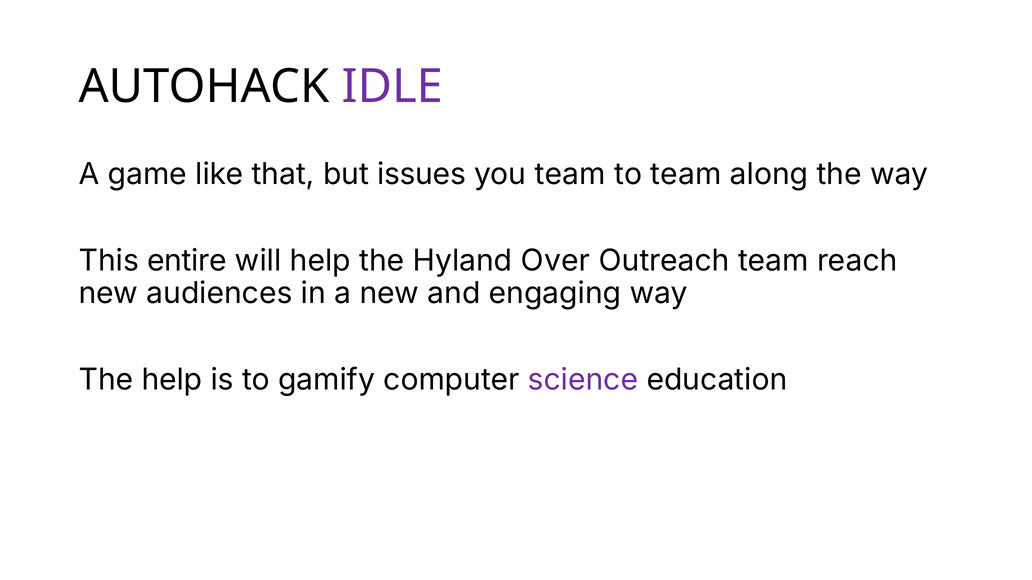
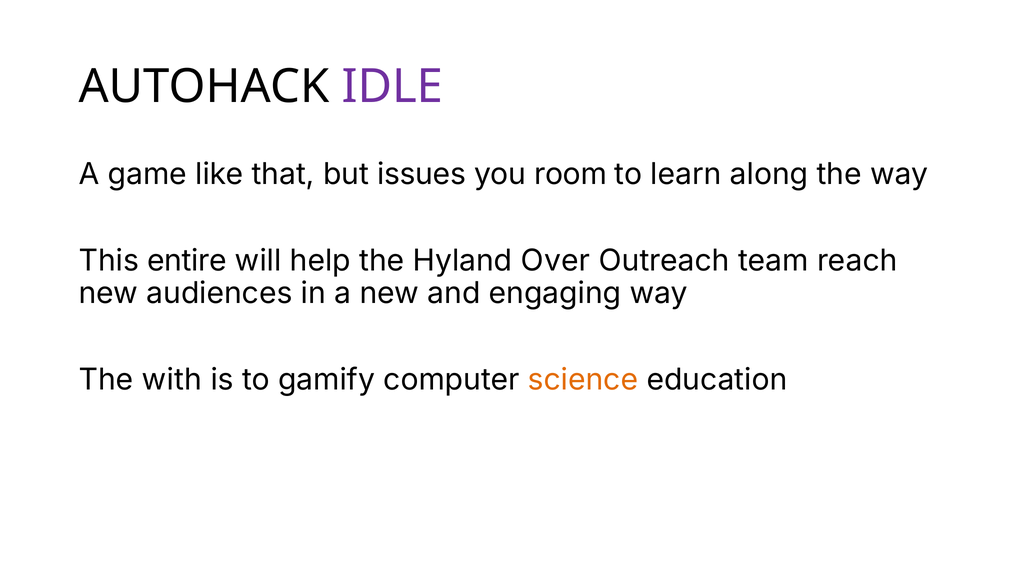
you team: team -> room (570, 174)
to team: team -> learn (686, 174)
The help: help -> with (172, 380)
science colour: purple -> orange (583, 380)
